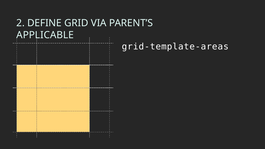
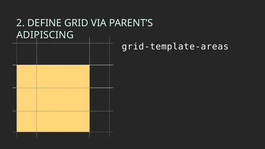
APPLICABLE: APPLICABLE -> ADIPISCING (45, 35)
